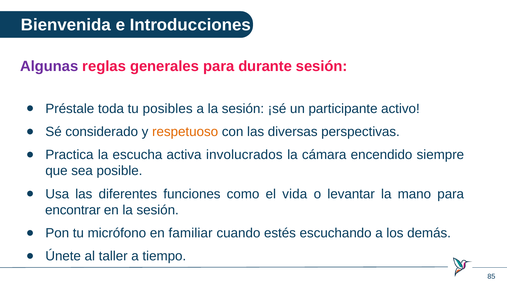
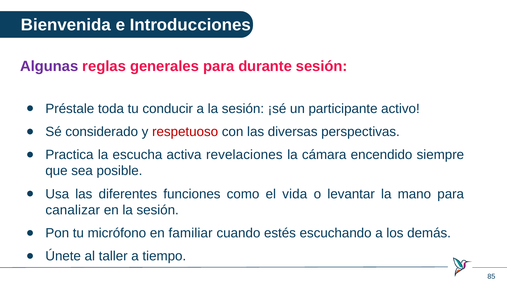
posibles: posibles -> conducir (168, 109)
respetuoso colour: orange -> red (185, 132)
involucrados: involucrados -> revelaciones (244, 155)
encontrar: encontrar -> canalizar (73, 210)
